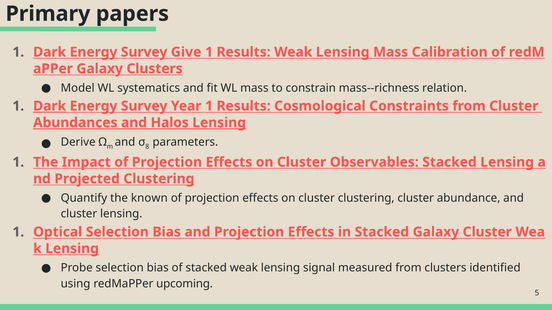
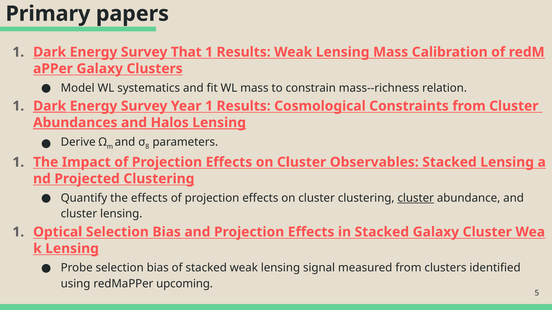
Give: Give -> That (186, 52)
the known: known -> effects (149, 198)
cluster underline: none -> present (416, 198)
